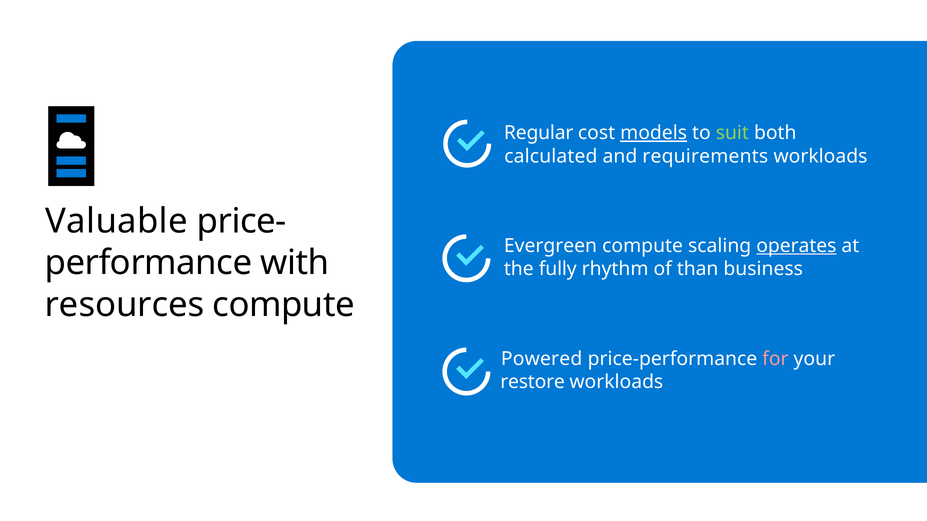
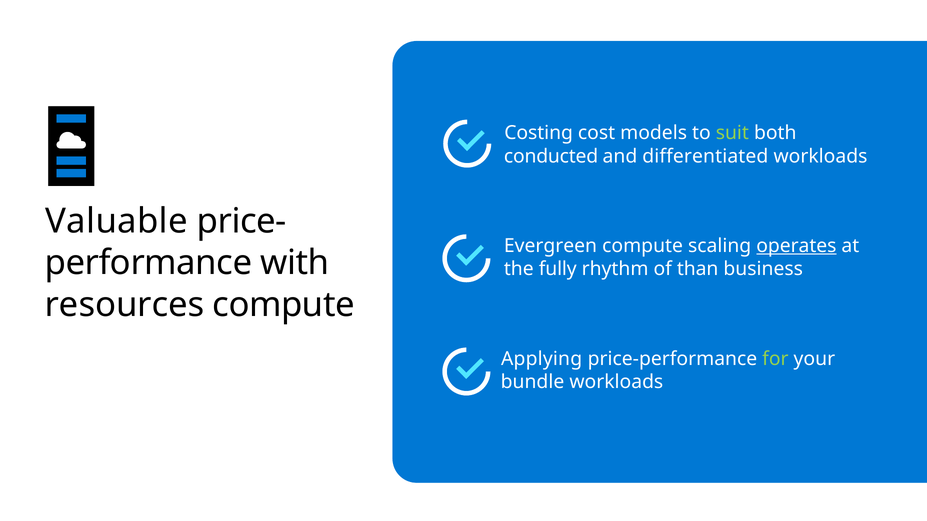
Regular: Regular -> Costing (539, 133)
models underline: present -> none (654, 133)
calculated: calculated -> conducted (551, 156)
requirements: requirements -> differentiated (705, 156)
Powered: Powered -> Applying (542, 359)
for colour: pink -> light green (775, 359)
restore: restore -> bundle (532, 382)
